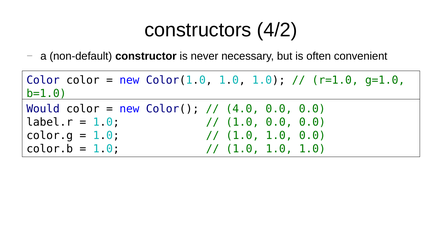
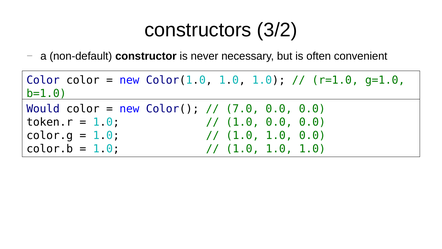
4/2: 4/2 -> 3/2 (277, 30)
4.0: 4.0 -> 7.0 (242, 109)
label.r: label.r -> token.r (50, 122)
